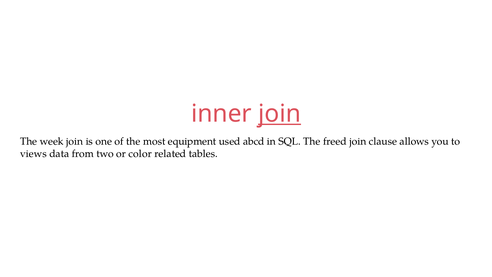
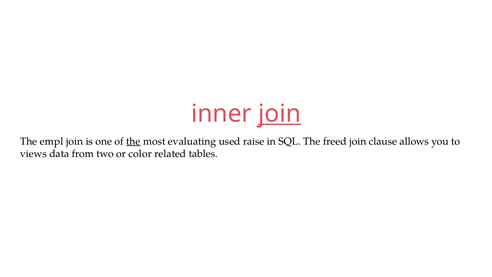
week: week -> empl (52, 141)
the underline: none -> present (133, 141)
equipment: equipment -> evaluating (192, 141)
abcd: abcd -> raise (254, 141)
